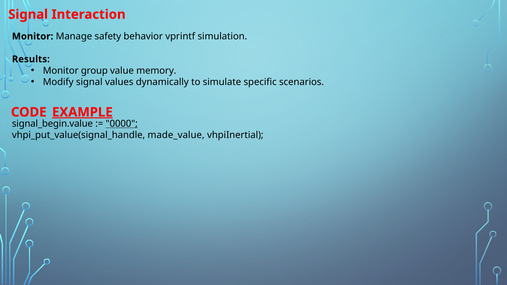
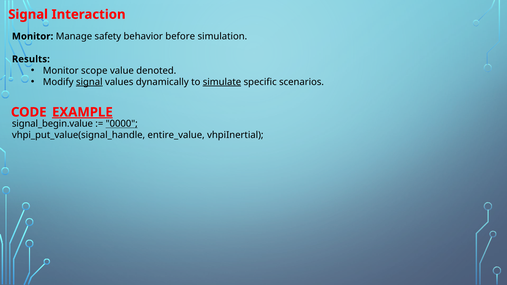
vprintf: vprintf -> before (180, 36)
group: group -> scope (94, 71)
memory: memory -> denoted (156, 71)
signal underline: none -> present (89, 82)
simulate underline: none -> present (222, 82)
made_value: made_value -> entire_value (176, 135)
